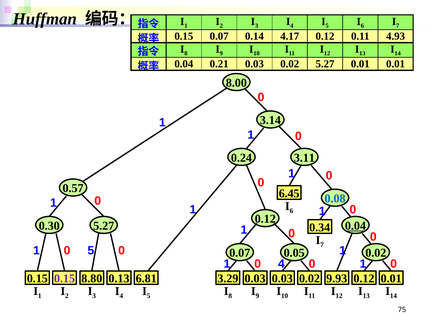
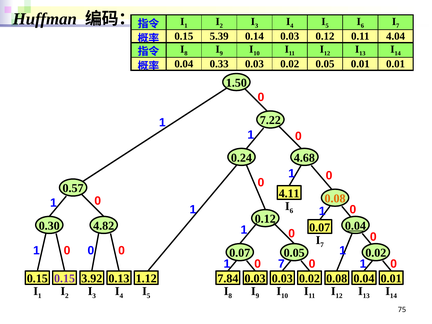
0.15 0.07: 0.07 -> 5.39 (219, 36)
0.14 4.17: 4.17 -> 0.03 (290, 36)
4.93: 4.93 -> 4.04 (396, 36)
0.21: 0.21 -> 0.33 (219, 64)
0.02 5.27: 5.27 -> 0.05 (325, 64)
8.00: 8.00 -> 1.50 (236, 83)
3.14: 3.14 -> 7.22 (270, 120)
3.11: 3.11 -> 4.68 (304, 158)
6.45: 6.45 -> 4.11 (289, 193)
0.08 colour: blue -> orange (335, 199)
5.27: 5.27 -> 4.82 (104, 226)
0.34: 0.34 -> 0.07 (320, 227)
1 5: 5 -> 0 (91, 250)
1 4: 4 -> 7 (281, 264)
8.80: 8.80 -> 3.92 (92, 278)
6.81: 6.81 -> 1.12 (146, 278)
3.29: 3.29 -> 7.84 (228, 278)
0.03 underline: none -> present (255, 278)
9.93: 9.93 -> 0.08 (337, 278)
0.12: 0.12 -> 0.04 (364, 278)
